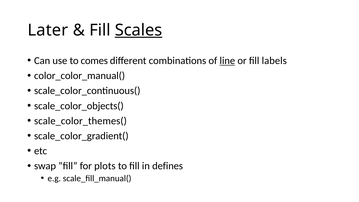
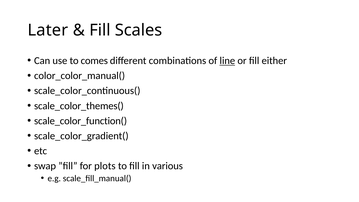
Scales underline: present -> none (139, 30)
labels: labels -> either (274, 61)
scale_color_objects(: scale_color_objects( -> scale_color_themes( (79, 106)
scale_color_themes(: scale_color_themes( -> scale_color_function( (81, 121)
defines: defines -> various (168, 166)
